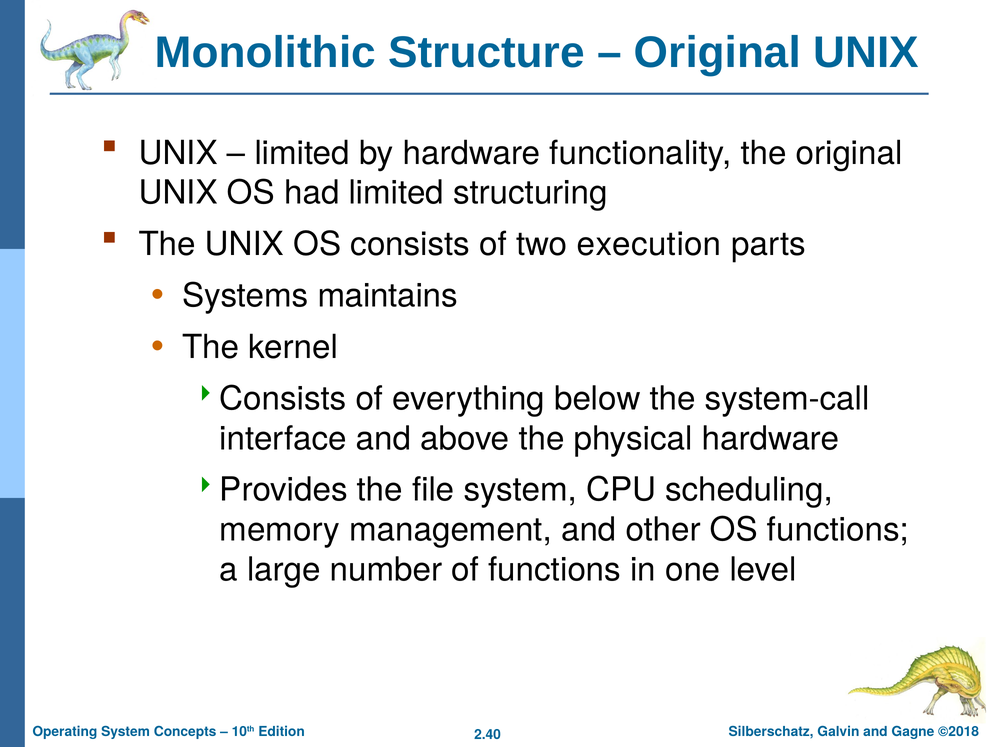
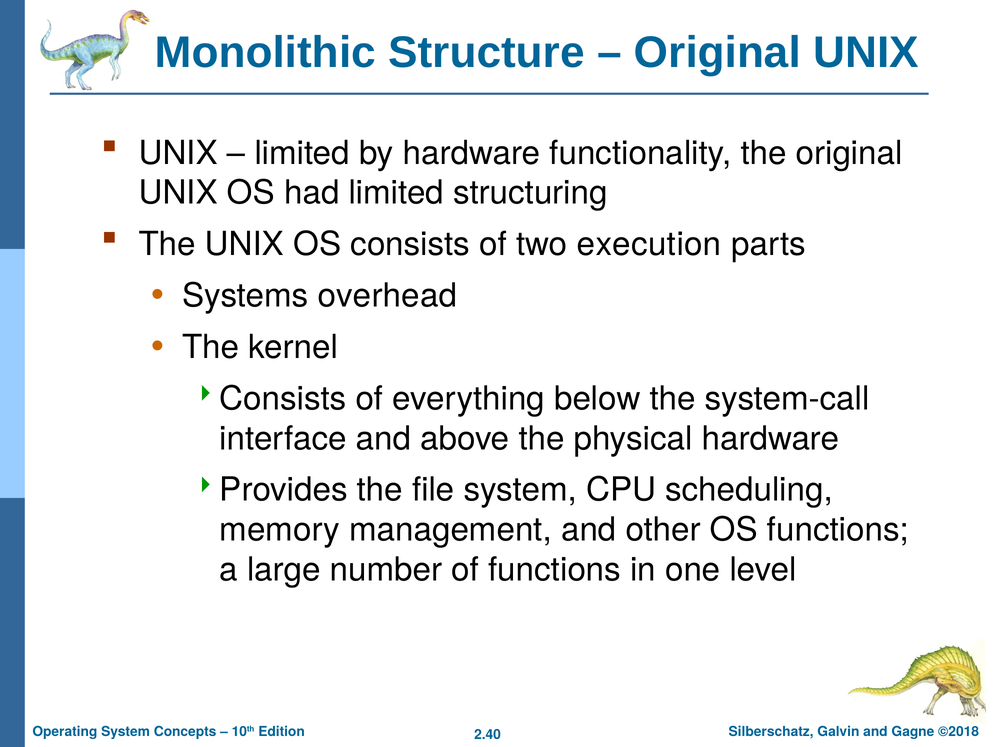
maintains: maintains -> overhead (387, 296)
